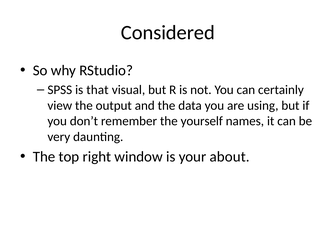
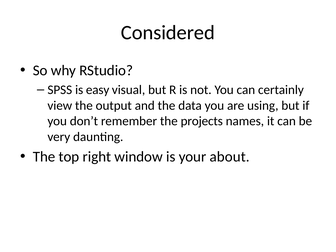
that: that -> easy (98, 90)
yourself: yourself -> projects (202, 121)
